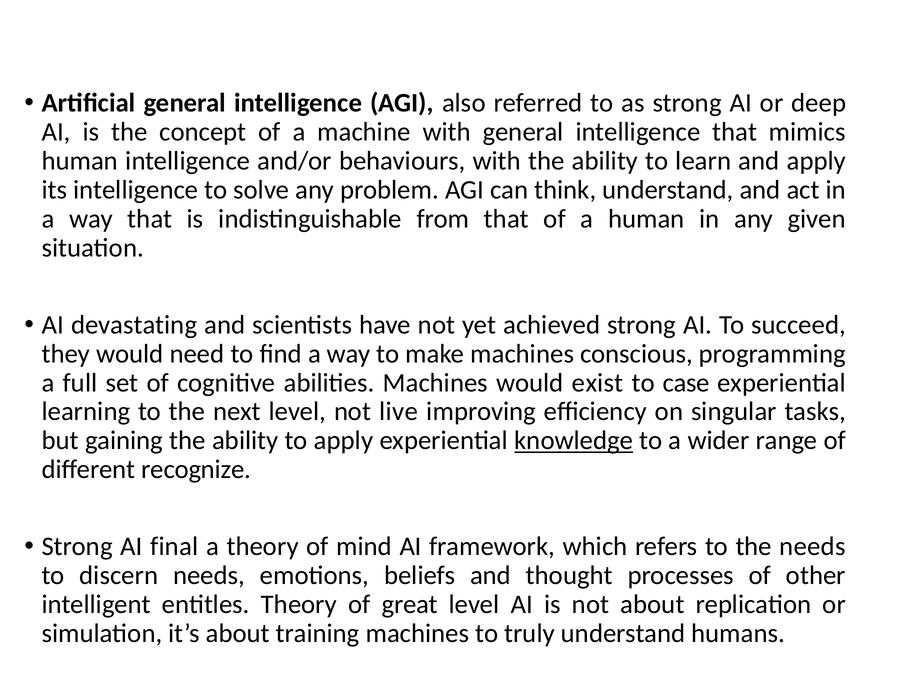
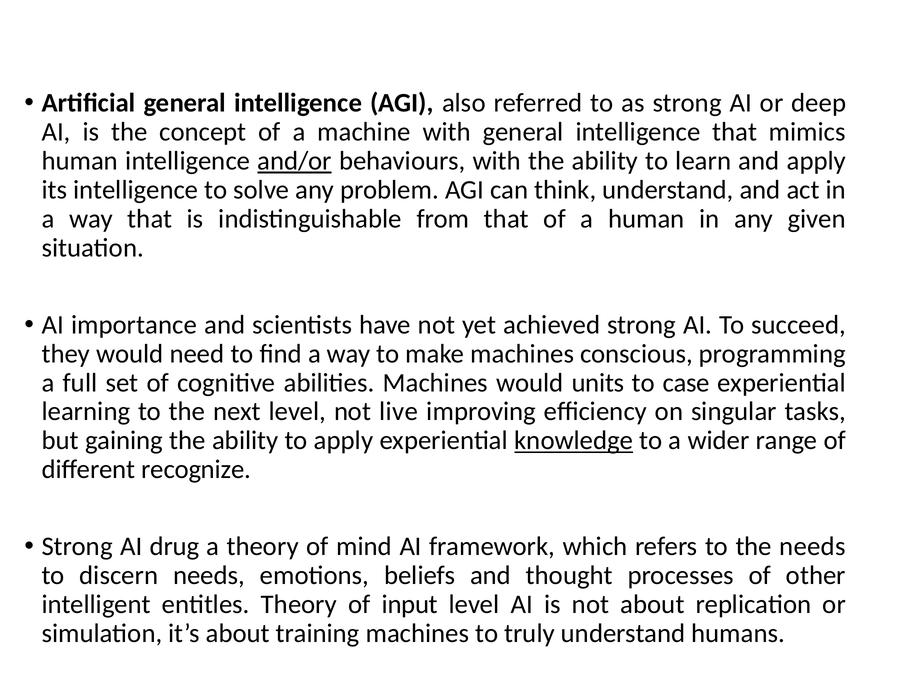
and/or underline: none -> present (295, 161)
devastating: devastating -> importance (134, 325)
exist: exist -> units (598, 383)
final: final -> drug (175, 547)
great: great -> input (410, 605)
